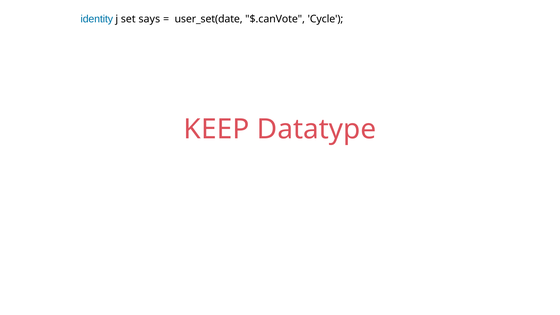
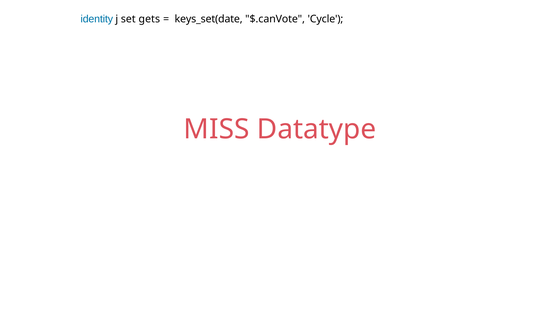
says: says -> gets (149, 19)
user_set(date: user_set(date -> keys_set(date (209, 19)
KEEP: KEEP -> MISS (217, 129)
